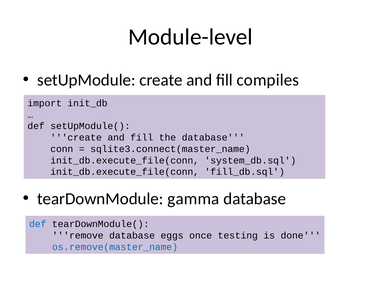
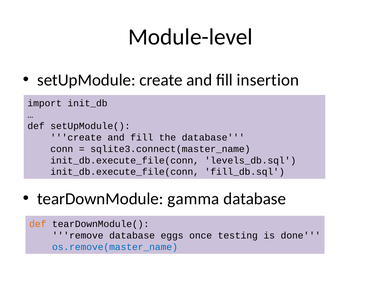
compiles: compiles -> insertion (268, 80)
system_db.sql: system_db.sql -> levels_db.sql (250, 160)
def colour: blue -> orange (38, 224)
